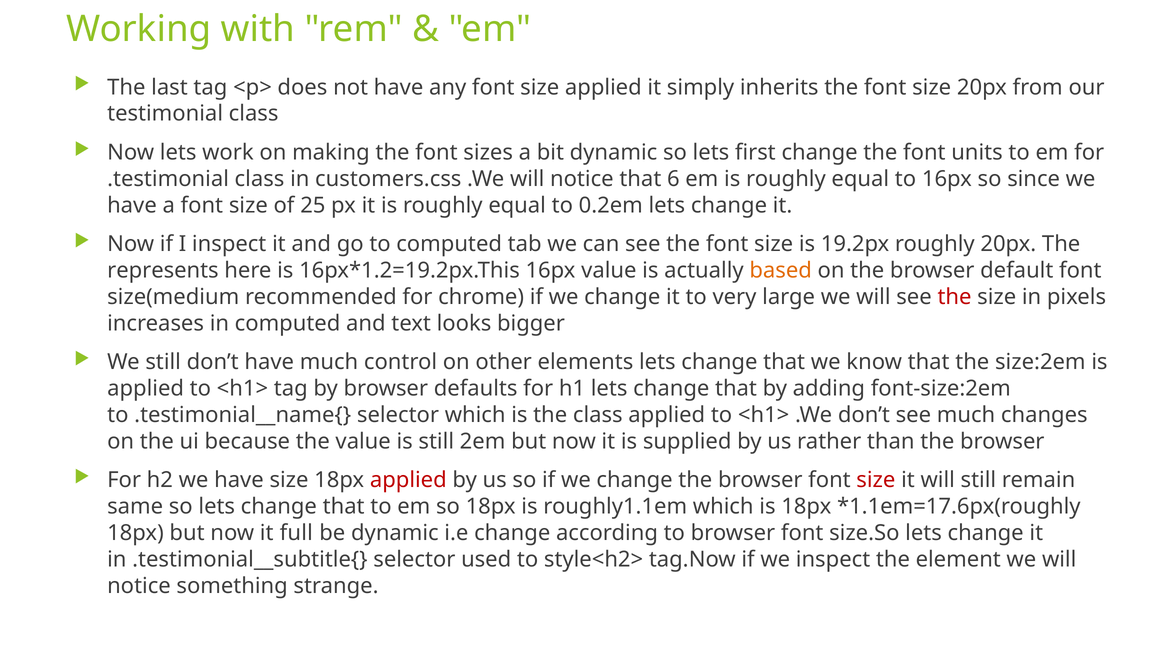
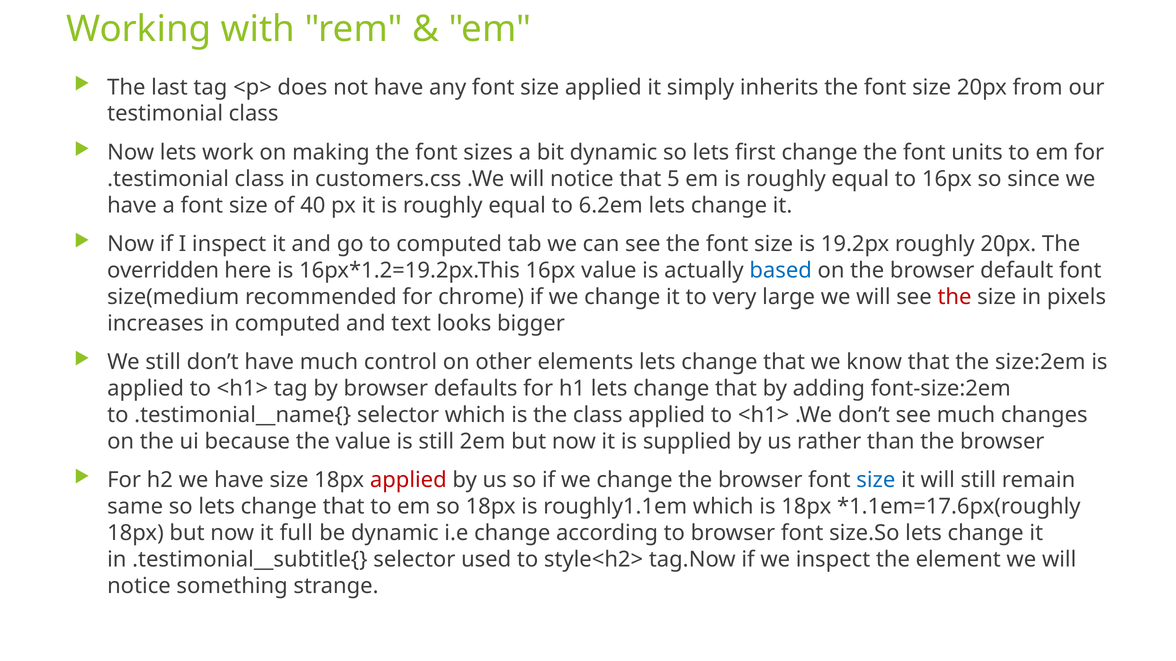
6: 6 -> 5 (673, 179)
25: 25 -> 40 (313, 205)
0.2em: 0.2em -> 6.2em (611, 205)
represents: represents -> overridden (163, 271)
based colour: orange -> blue (781, 271)
size colour: red -> blue (876, 480)
